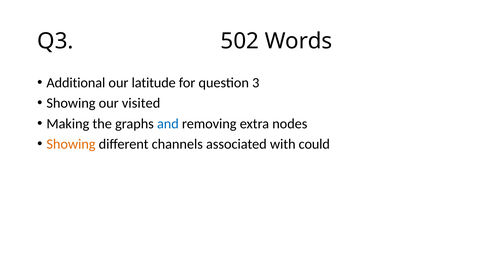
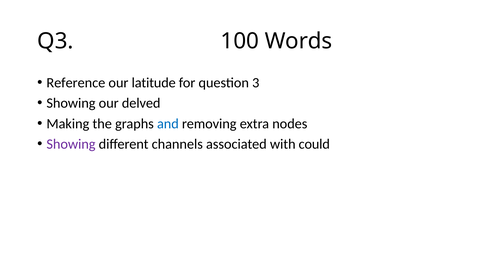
502: 502 -> 100 (240, 41)
Additional: Additional -> Reference (76, 83)
visited: visited -> delved (141, 103)
Showing colour: orange -> purple (71, 144)
